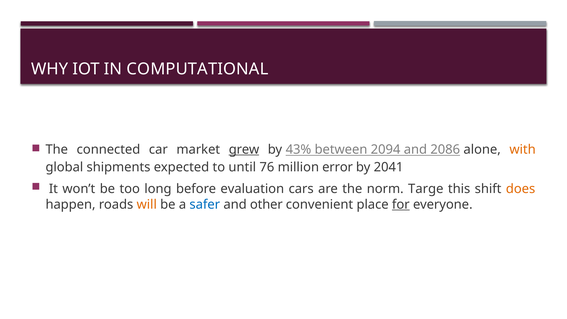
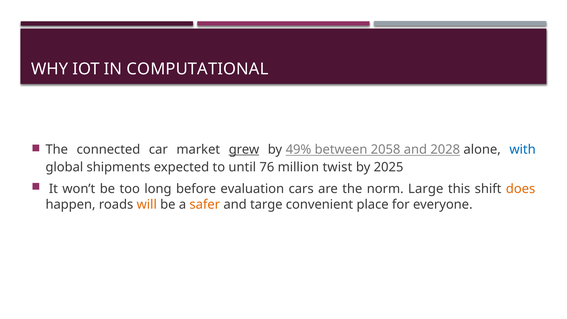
43%: 43% -> 49% (298, 149)
2094: 2094 -> 2058 (386, 149)
2086: 2086 -> 2028 (445, 149)
with colour: orange -> blue (523, 149)
error: error -> twist (337, 167)
2041: 2041 -> 2025 (389, 167)
Targe: Targe -> Large (426, 189)
safer colour: blue -> orange (205, 204)
other: other -> targe (266, 204)
for underline: present -> none (401, 204)
